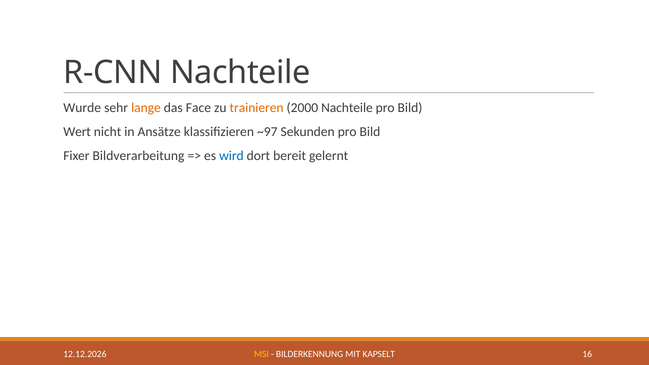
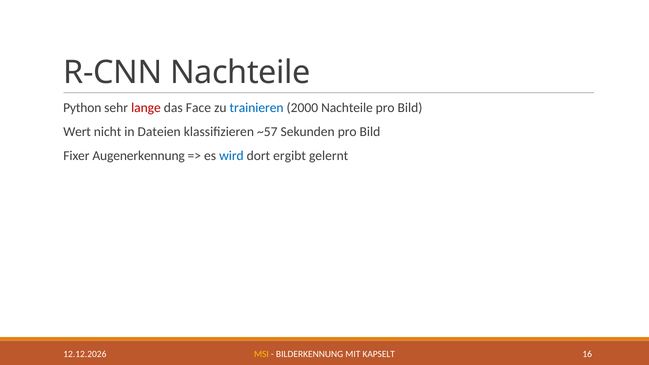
Wurde: Wurde -> Python (82, 108)
lange colour: orange -> red (146, 108)
trainieren colour: orange -> blue (257, 108)
Ansätze: Ansätze -> Dateien (159, 132)
~97: ~97 -> ~57 (267, 132)
Bildverarbeitung: Bildverarbeitung -> Augenerkennung (139, 156)
bereit: bereit -> ergibt (290, 156)
